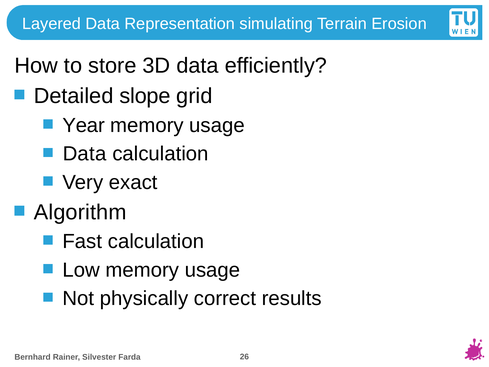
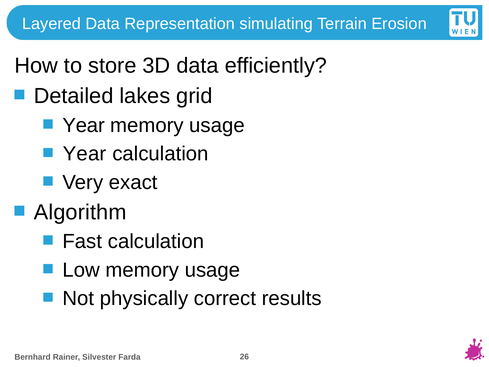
slope: slope -> lakes (145, 96)
Data: Data -> Year (85, 154)
